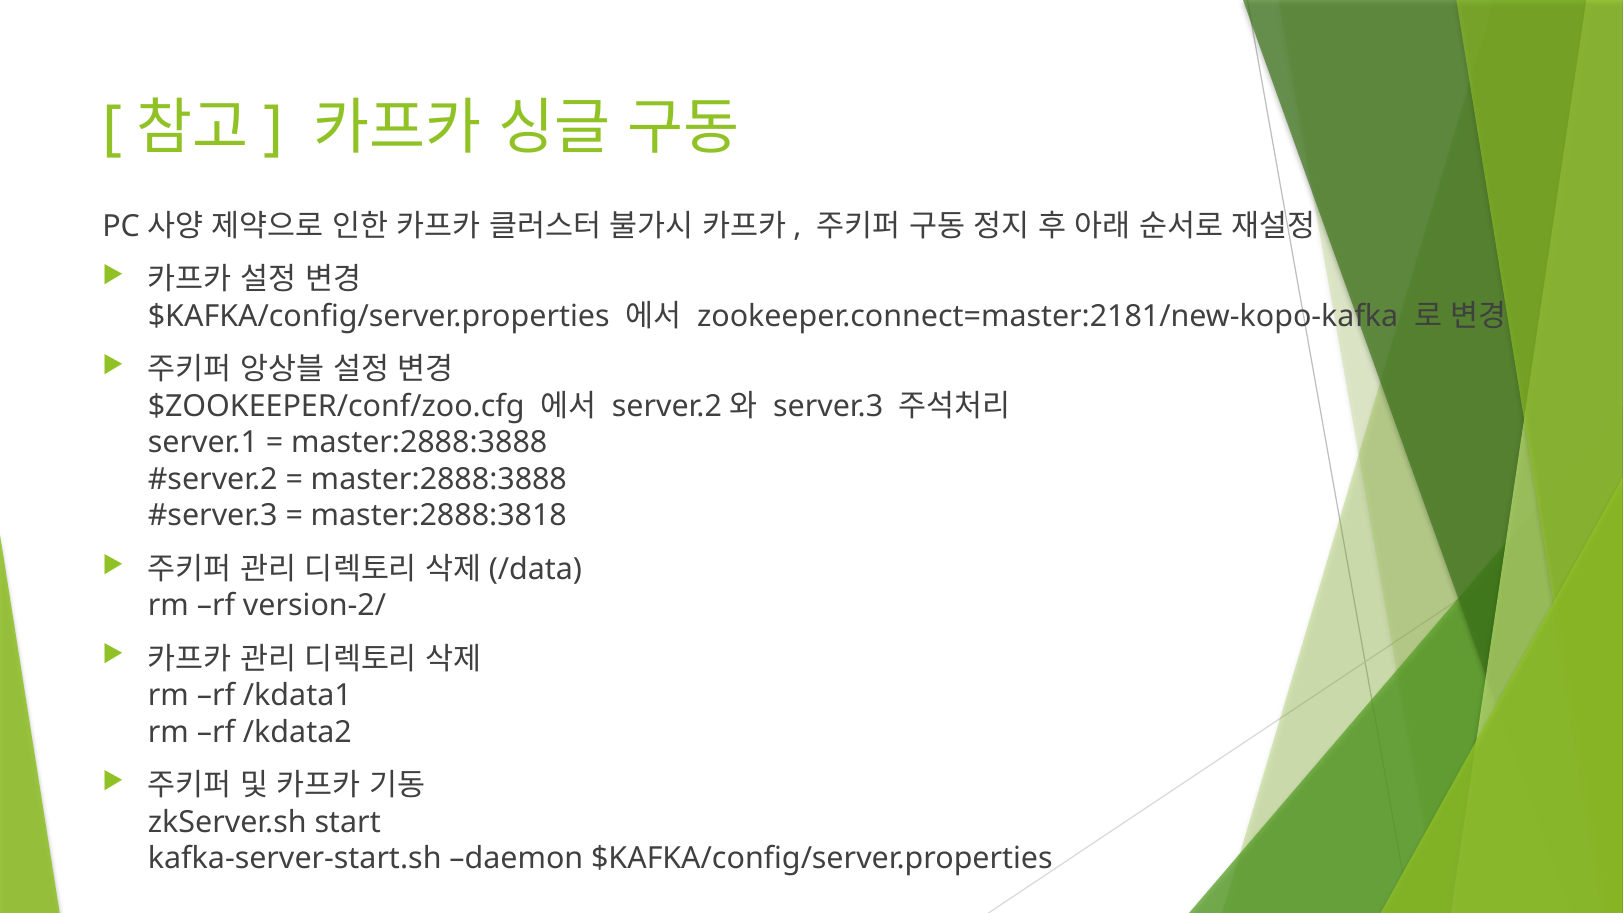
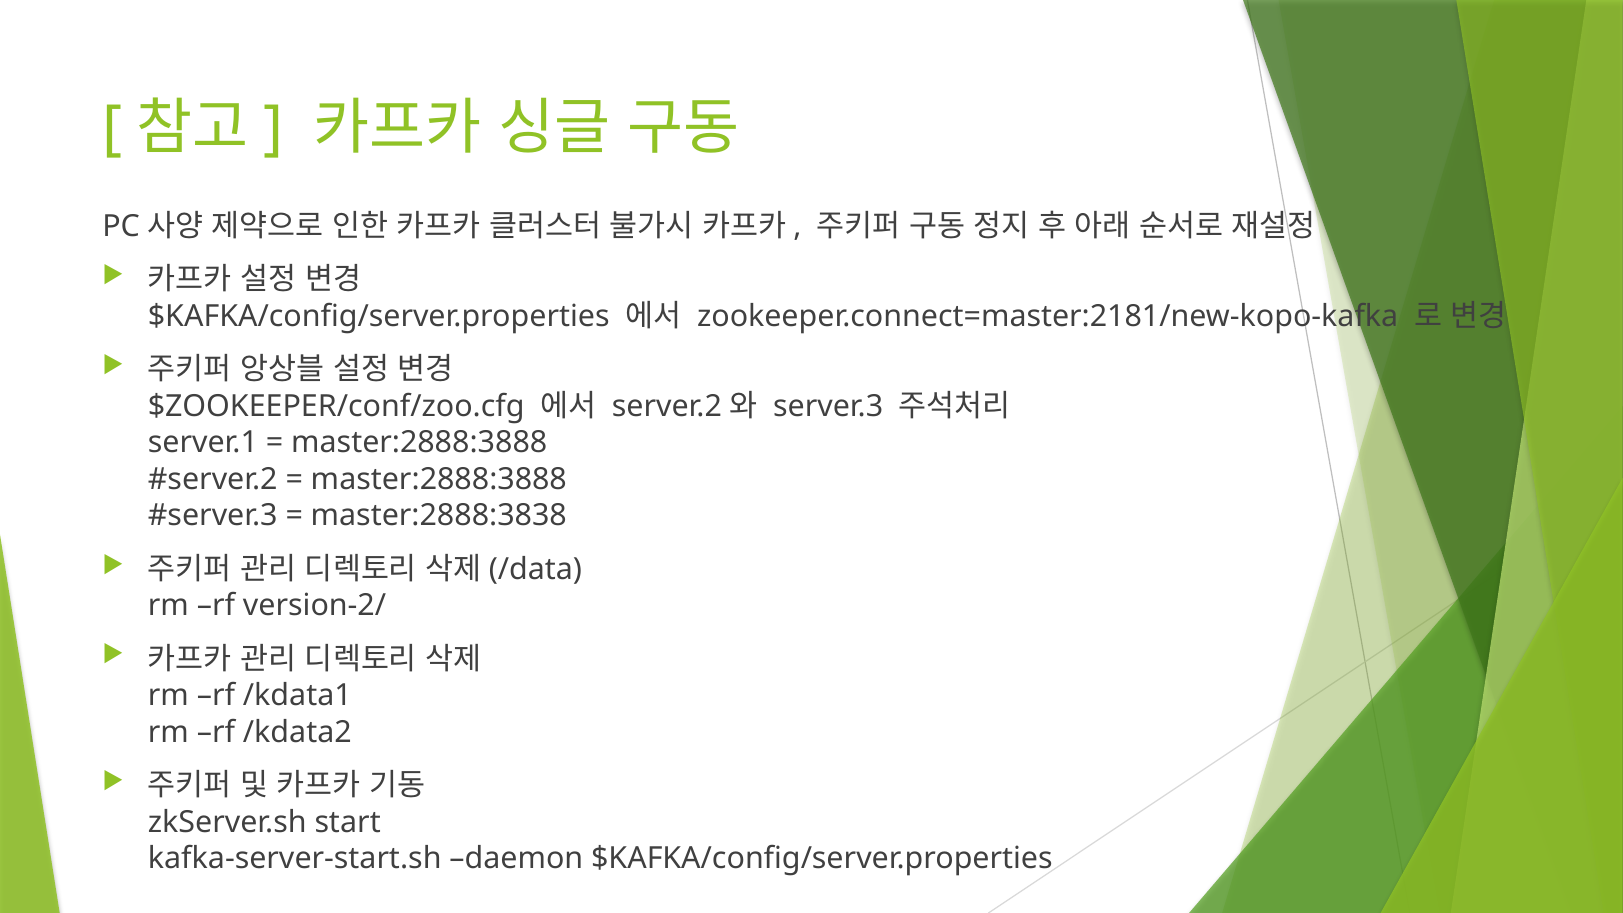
master:2888:3818: master:2888:3818 -> master:2888:3838 (439, 516)
